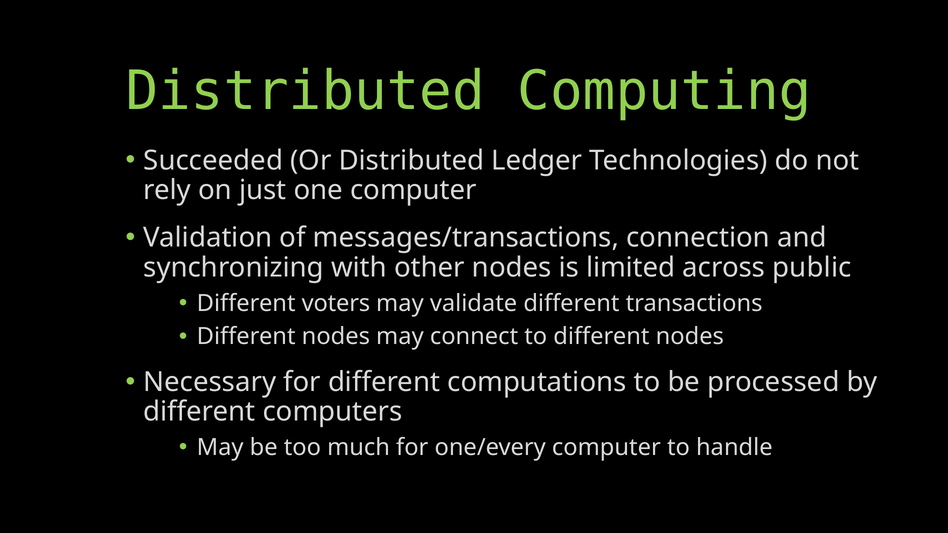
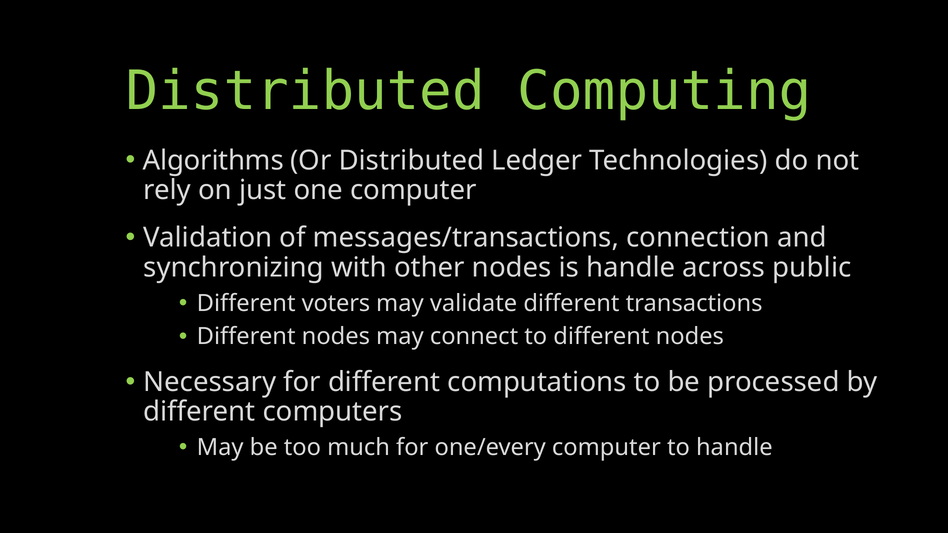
Succeeded: Succeeded -> Algorithms (213, 160)
is limited: limited -> handle (631, 268)
